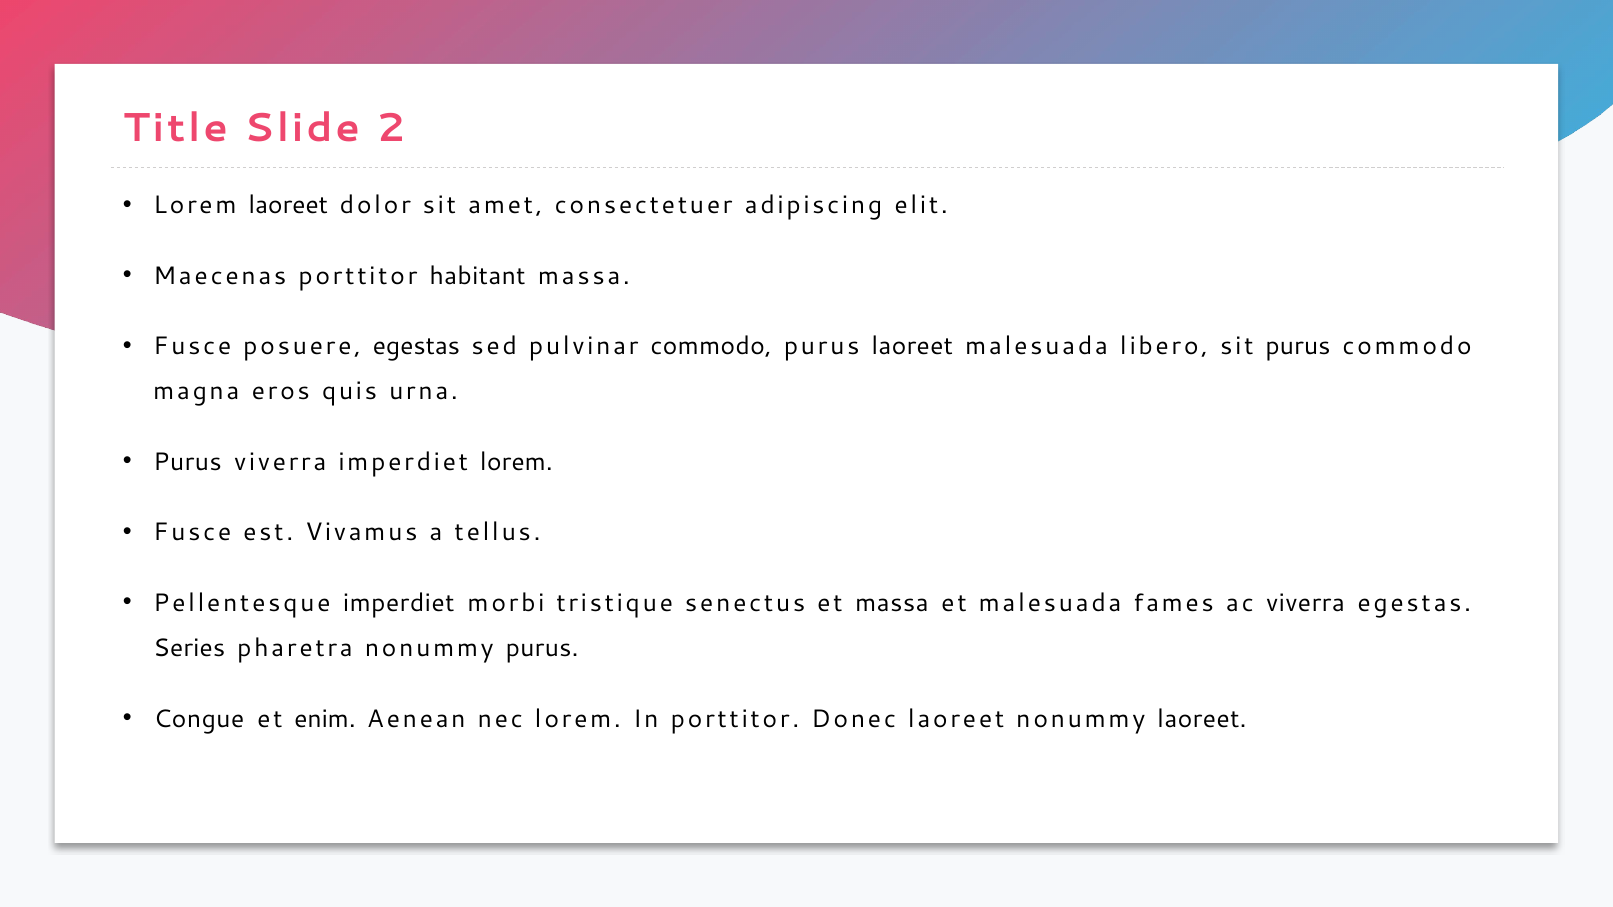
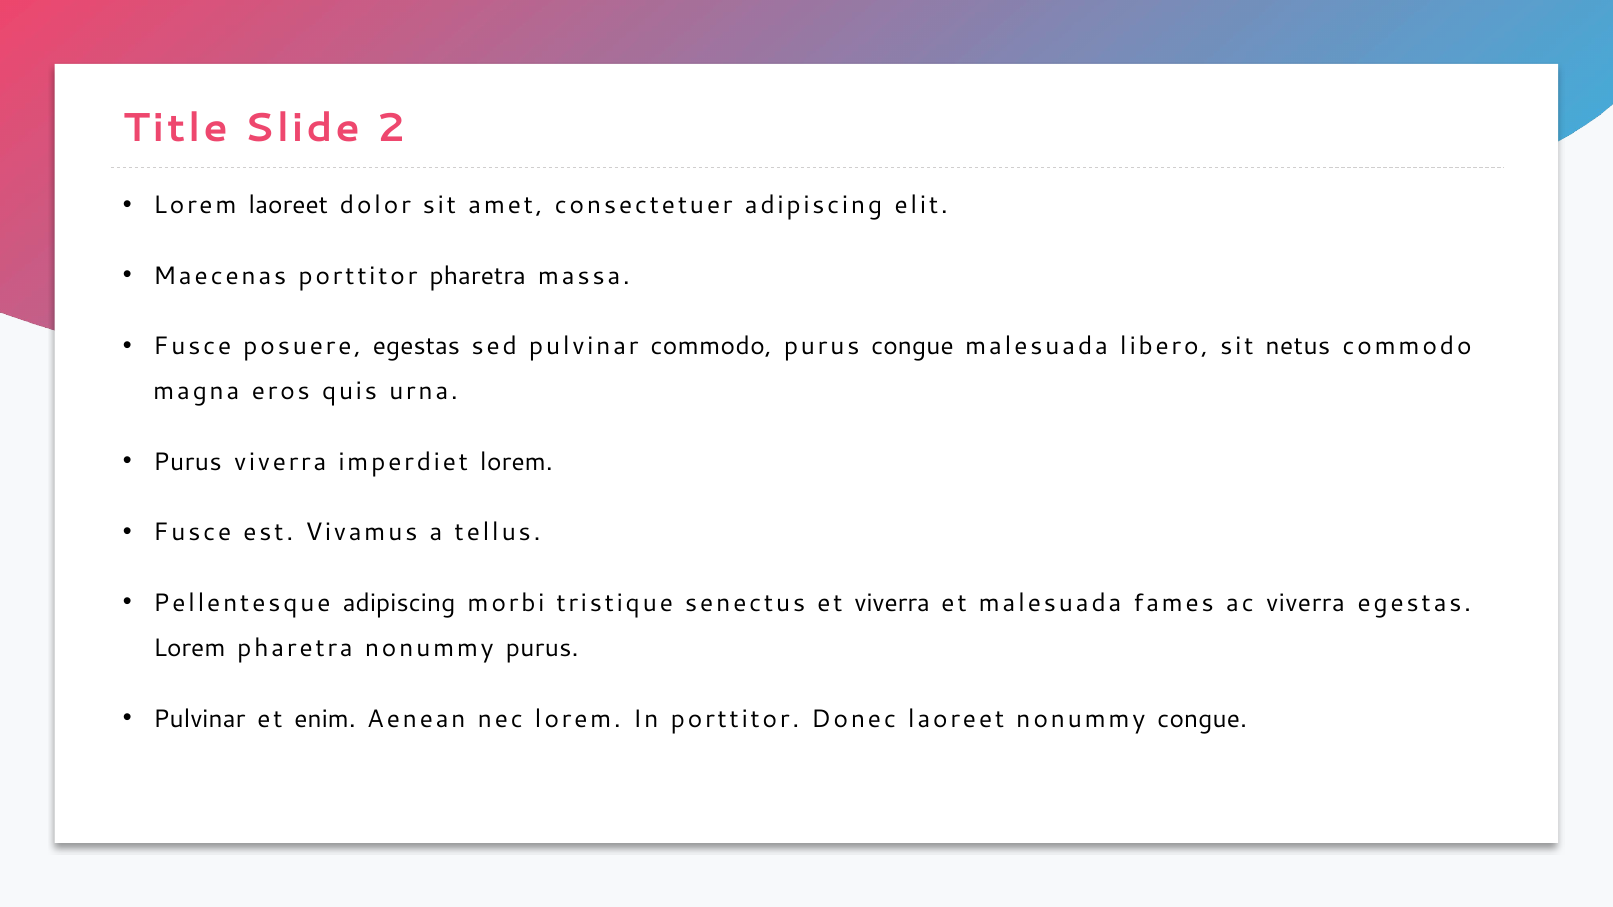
porttitor habitant: habitant -> pharetra (478, 276)
purus laoreet: laoreet -> congue (912, 346)
sit purus: purus -> netus (1298, 346)
Pellentesque imperdiet: imperdiet -> adipiscing (399, 603)
et massa: massa -> viverra (892, 603)
Series: Series -> Lorem (189, 649)
Congue: Congue -> Pulvinar (199, 719)
nonummy laoreet: laoreet -> congue (1202, 719)
